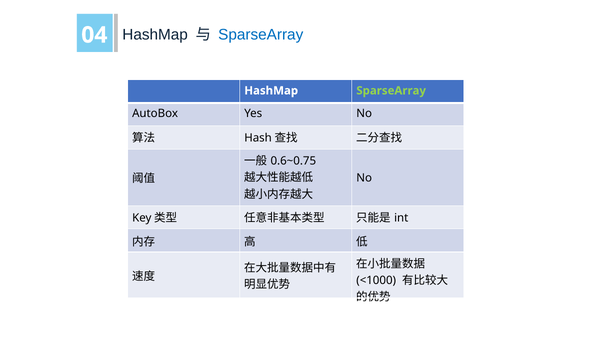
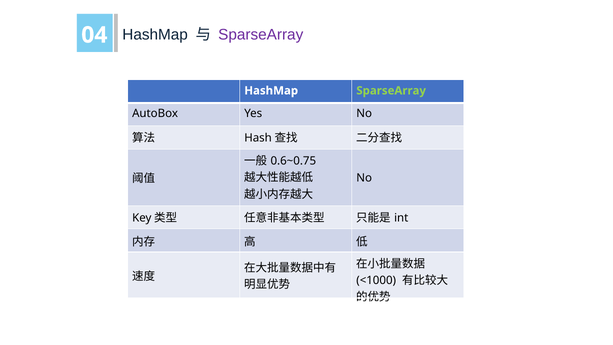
SparseArray colour: blue -> purple (261, 34)
